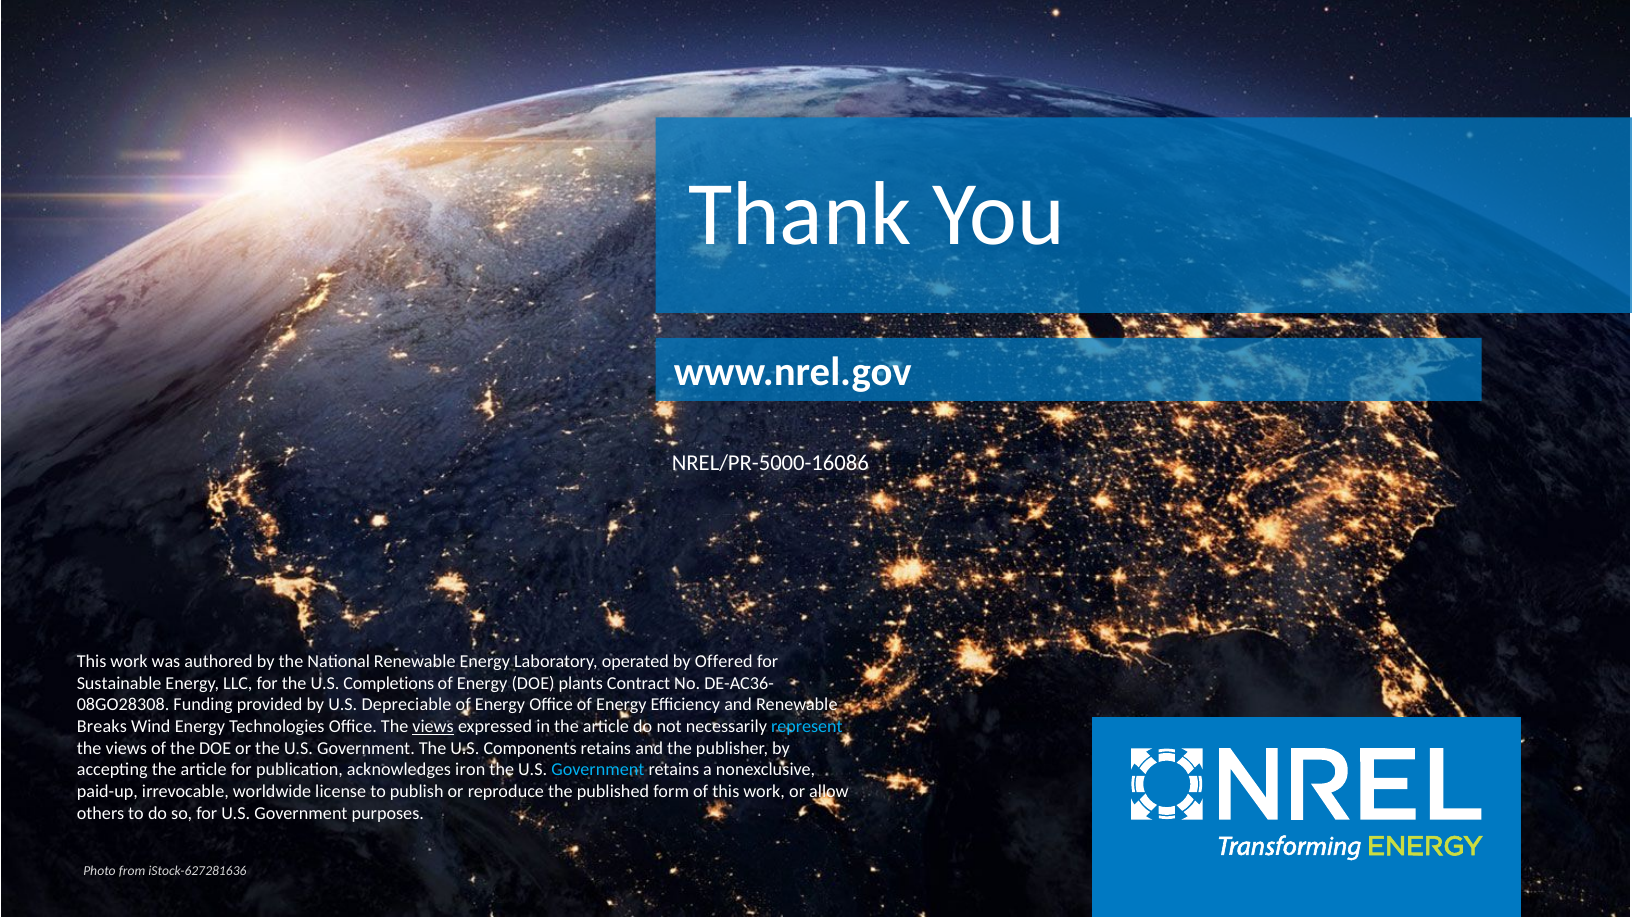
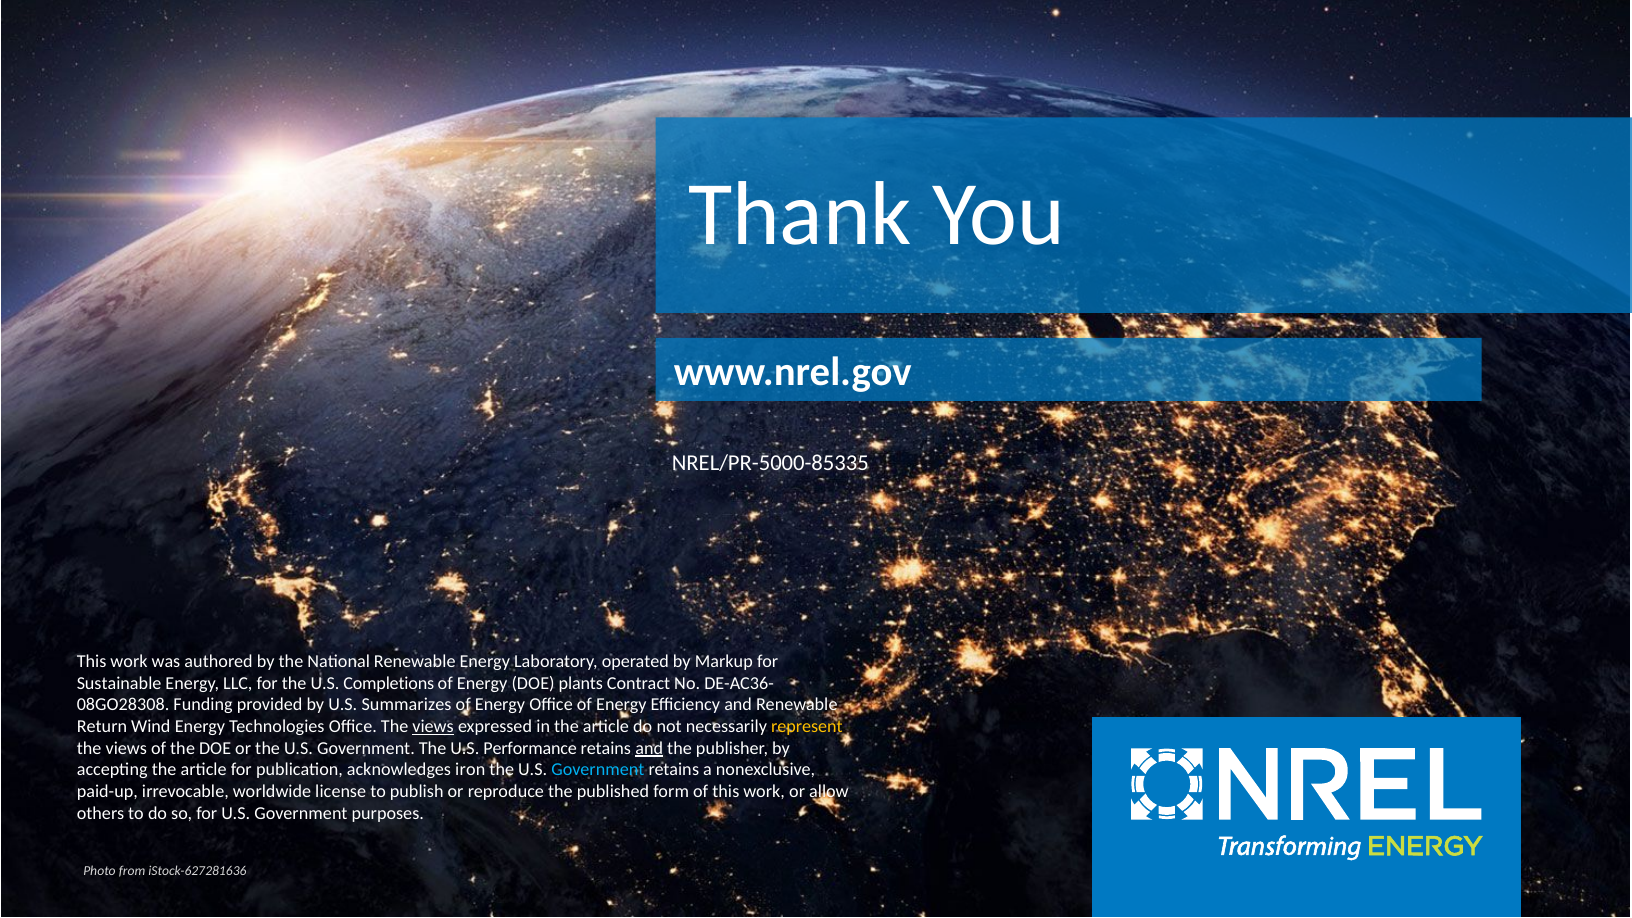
NREL/PR-5000-16086: NREL/PR-5000-16086 -> NREL/PR-5000-85335 (770, 463)
Offered: Offered -> Markup (724, 661)
Depreciable: Depreciable -> Summarizes (407, 705)
Breaks: Breaks -> Return (102, 726)
represent colour: light blue -> yellow (807, 726)
Components: Components -> Performance (530, 748)
and underline: none -> present (649, 748)
